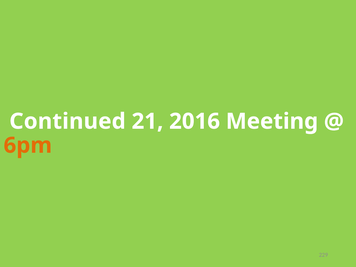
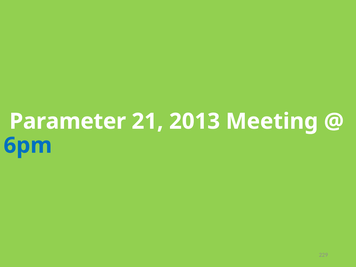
Continued: Continued -> Parameter (68, 121)
2016: 2016 -> 2013 (195, 121)
6pm colour: orange -> blue (28, 145)
